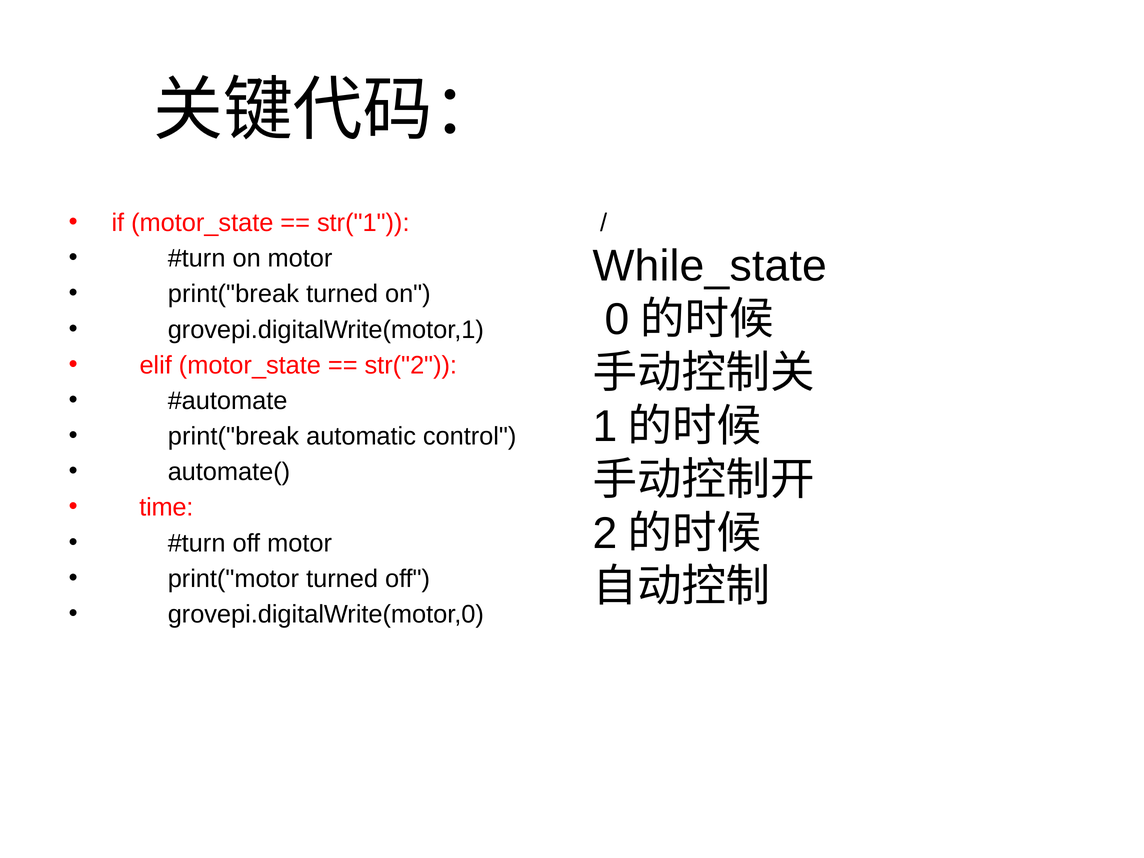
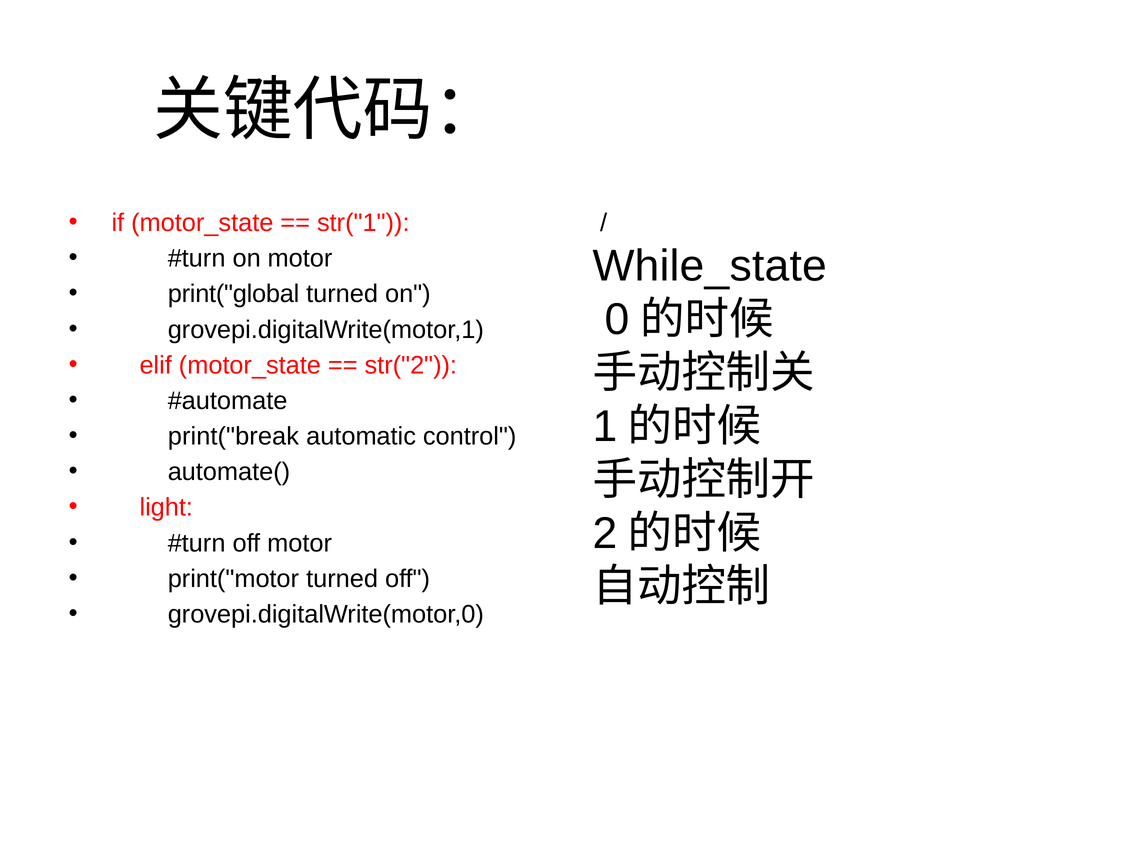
print("break: print("break -> print("global (234, 294)
time: time -> light (166, 508)
